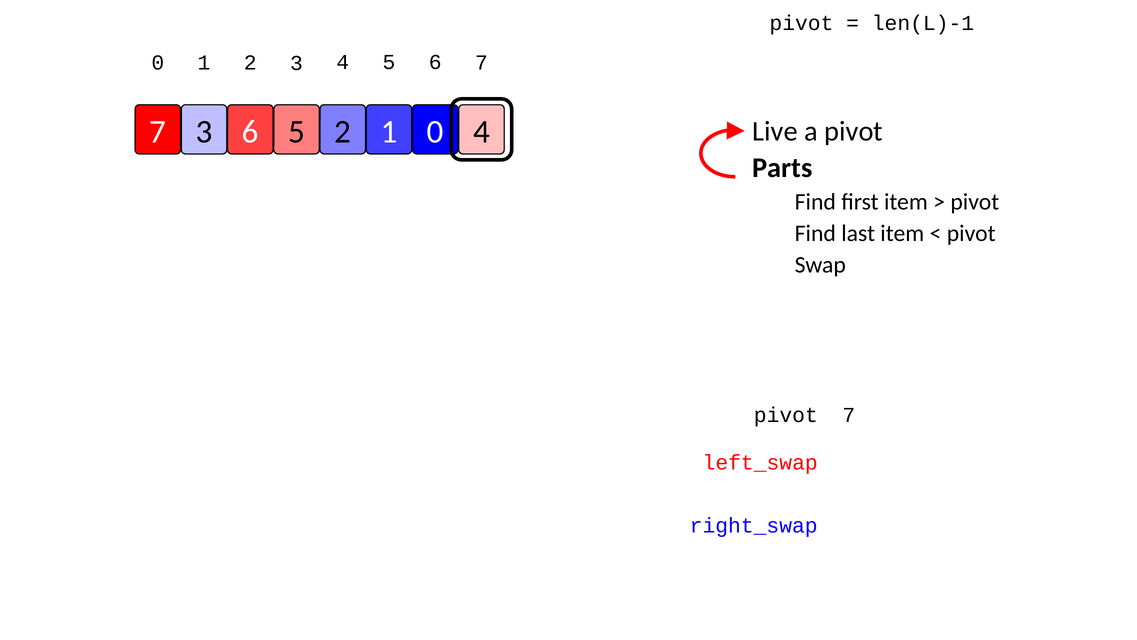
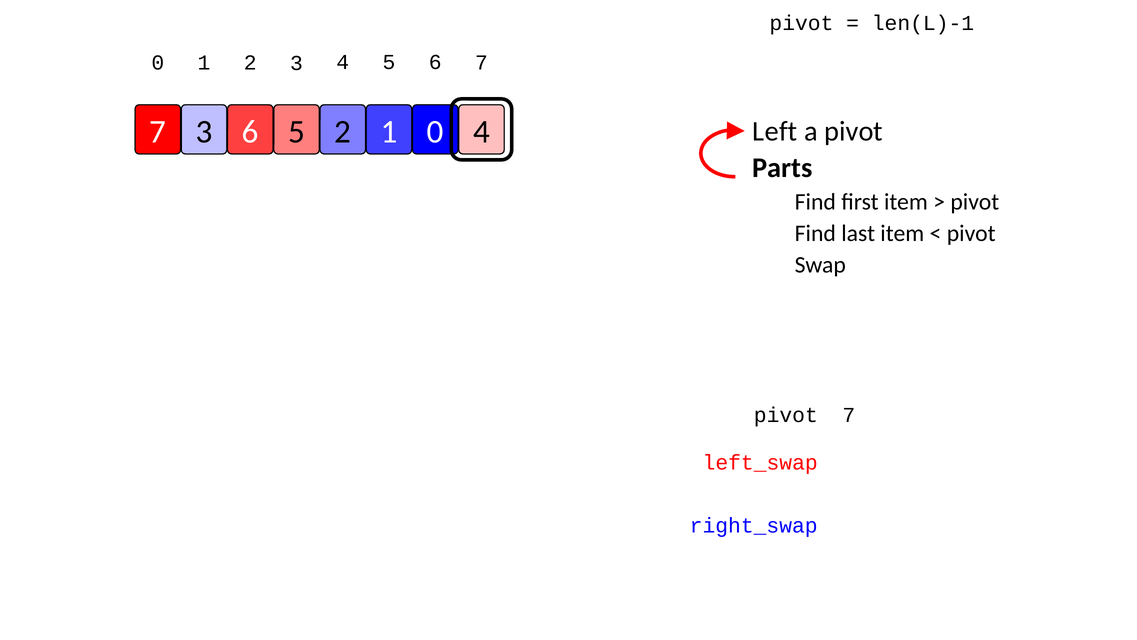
Live: Live -> Left (775, 131)
